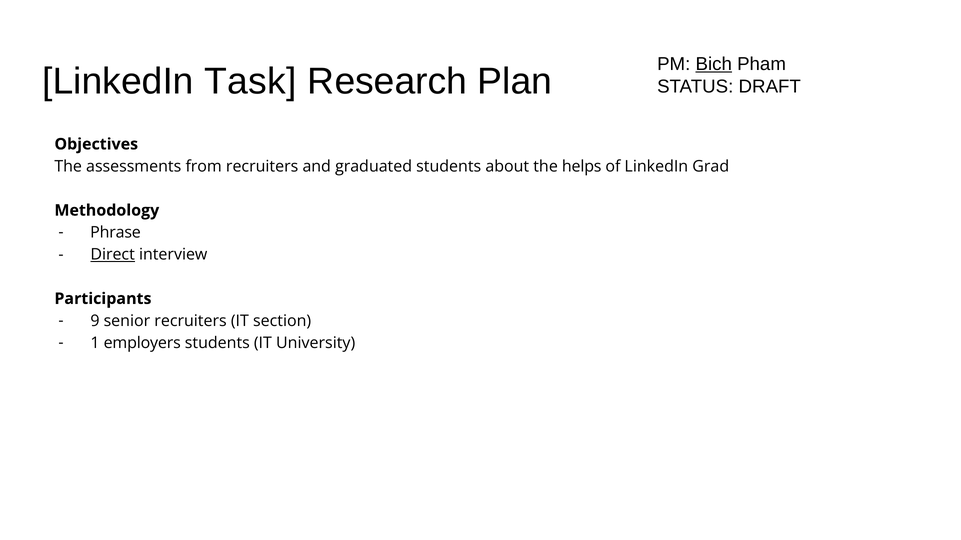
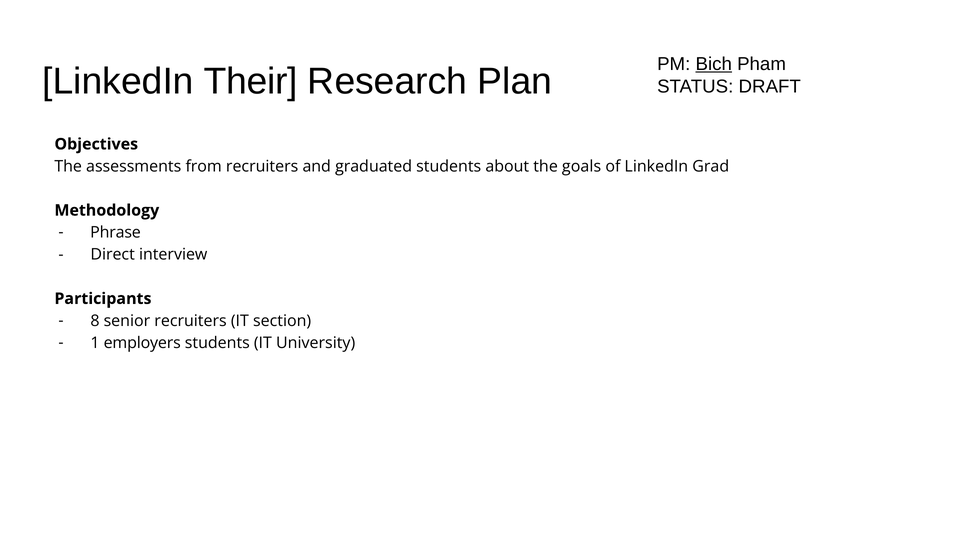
Task: Task -> Their (251, 81)
helps: helps -> goals (582, 166)
Direct underline: present -> none (113, 255)
9: 9 -> 8 (95, 321)
